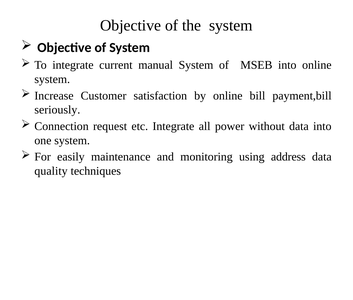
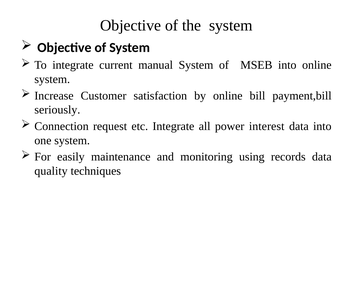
without: without -> interest (267, 126)
address: address -> records (288, 157)
